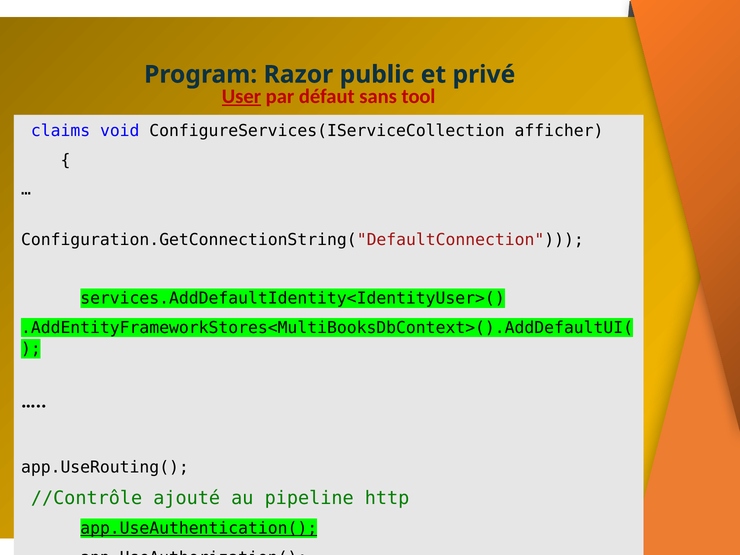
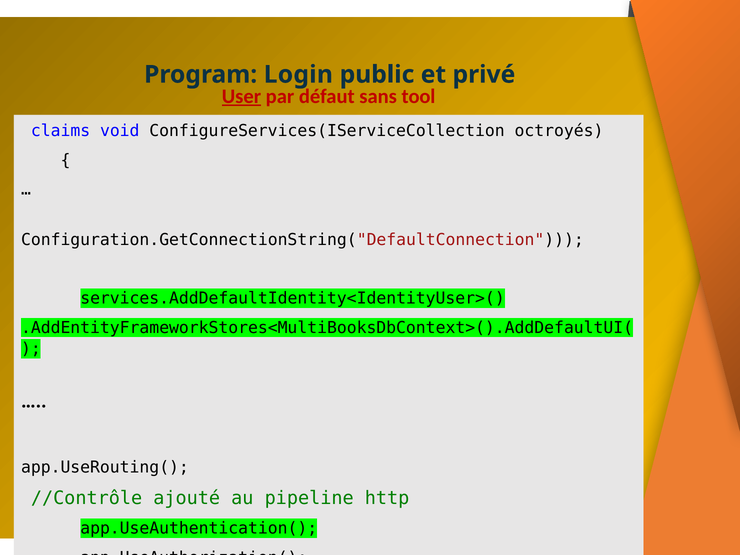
Razor: Razor -> Login (298, 75)
afficher: afficher -> octroyés (559, 131)
app.UseAuthentication( underline: present -> none (199, 528)
